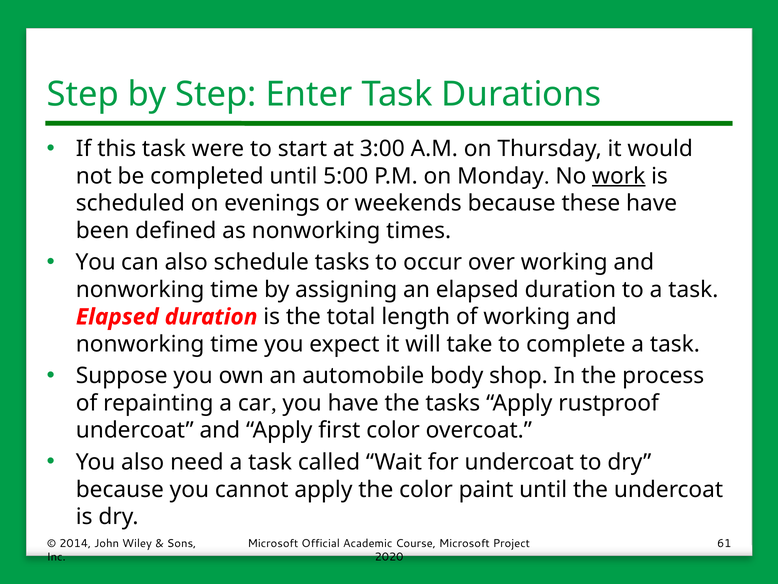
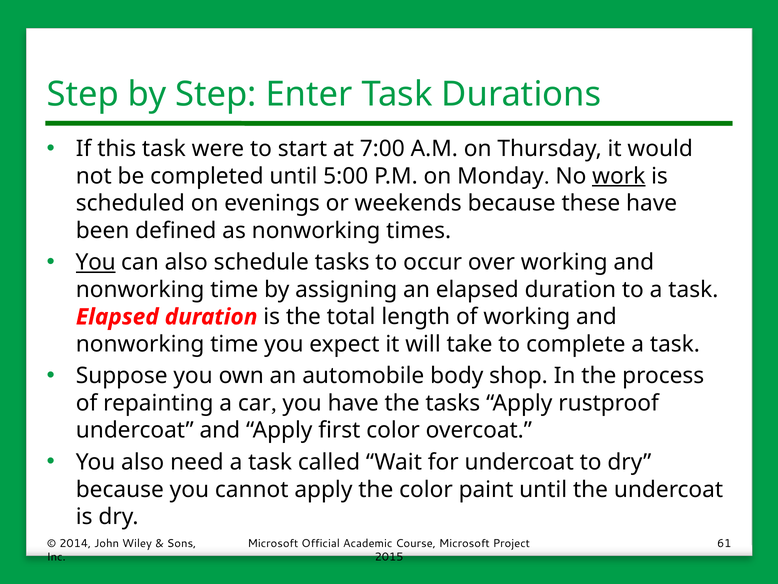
3:00: 3:00 -> 7:00 (382, 149)
You underline: none -> present (96, 262)
2020: 2020 -> 2015 (389, 556)
